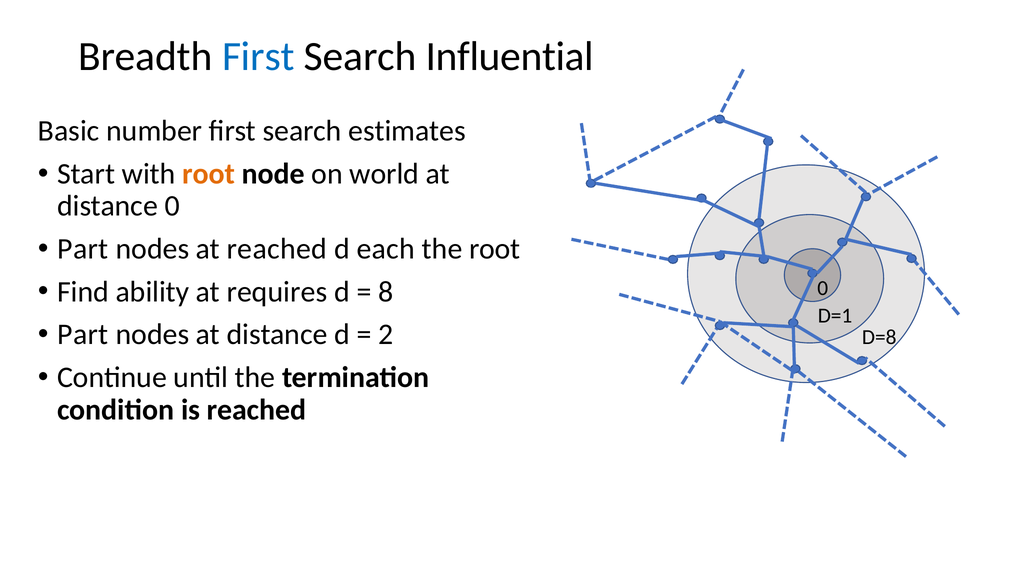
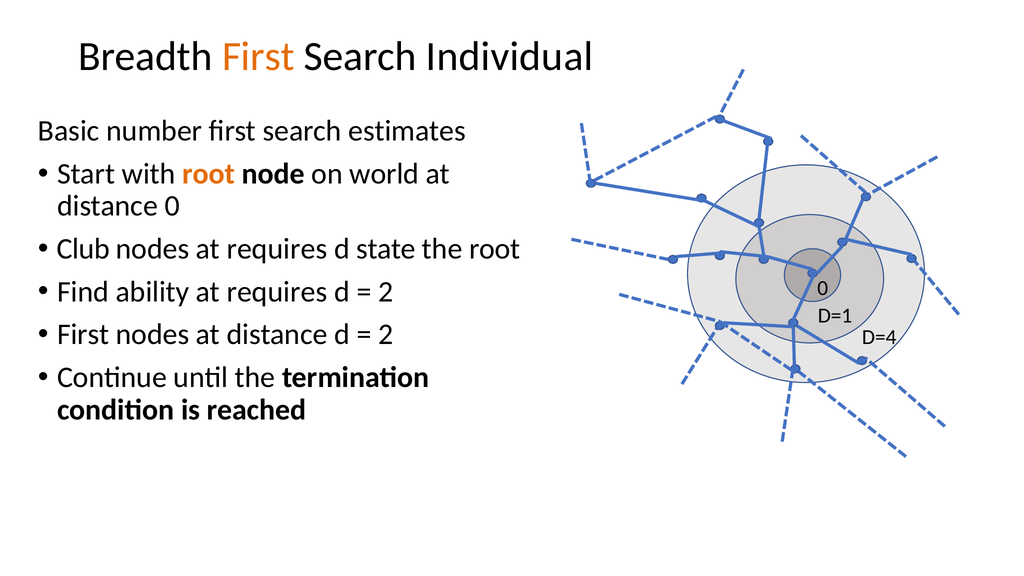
First colour: blue -> orange (258, 57)
Influential: Influential -> Individual (510, 57)
Part: Part -> Club (83, 249)
nodes at reached: reached -> requires (277, 249)
each: each -> state (386, 249)
8: 8 -> 2 (386, 292)
Part: Part -> First (83, 335)
D=8: D=8 -> D=4 (879, 337)
